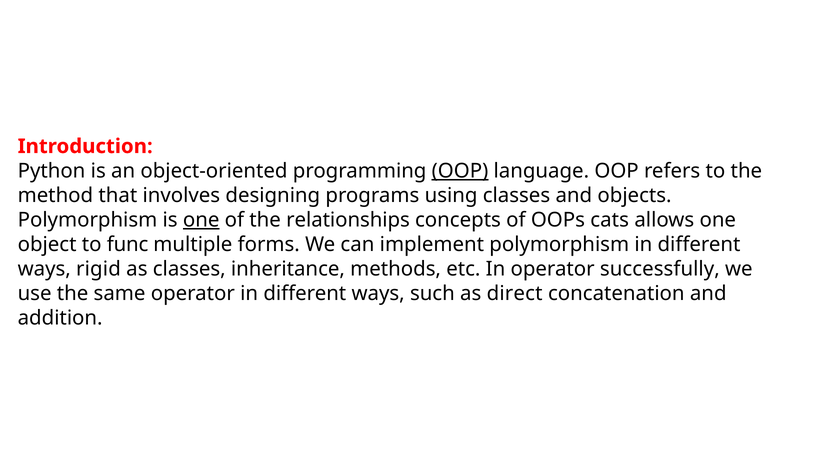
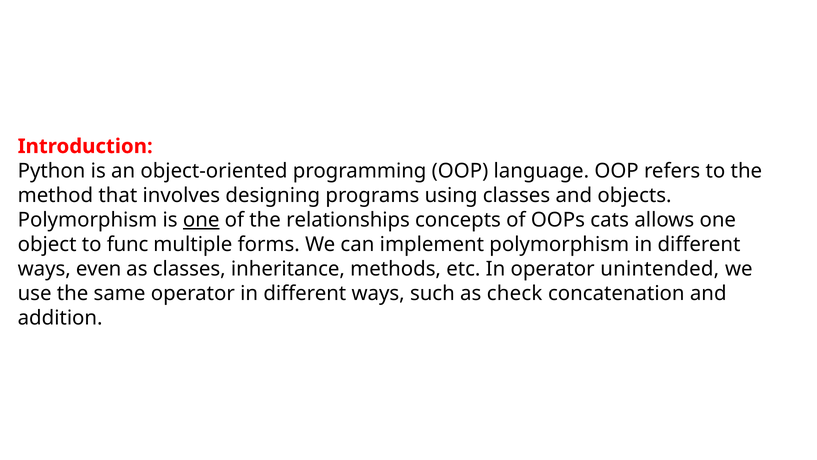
OOP underline: present -> none (460, 171)
rigid: rigid -> even (99, 269)
successfully: successfully -> unintended (660, 269)
direct: direct -> check (515, 293)
